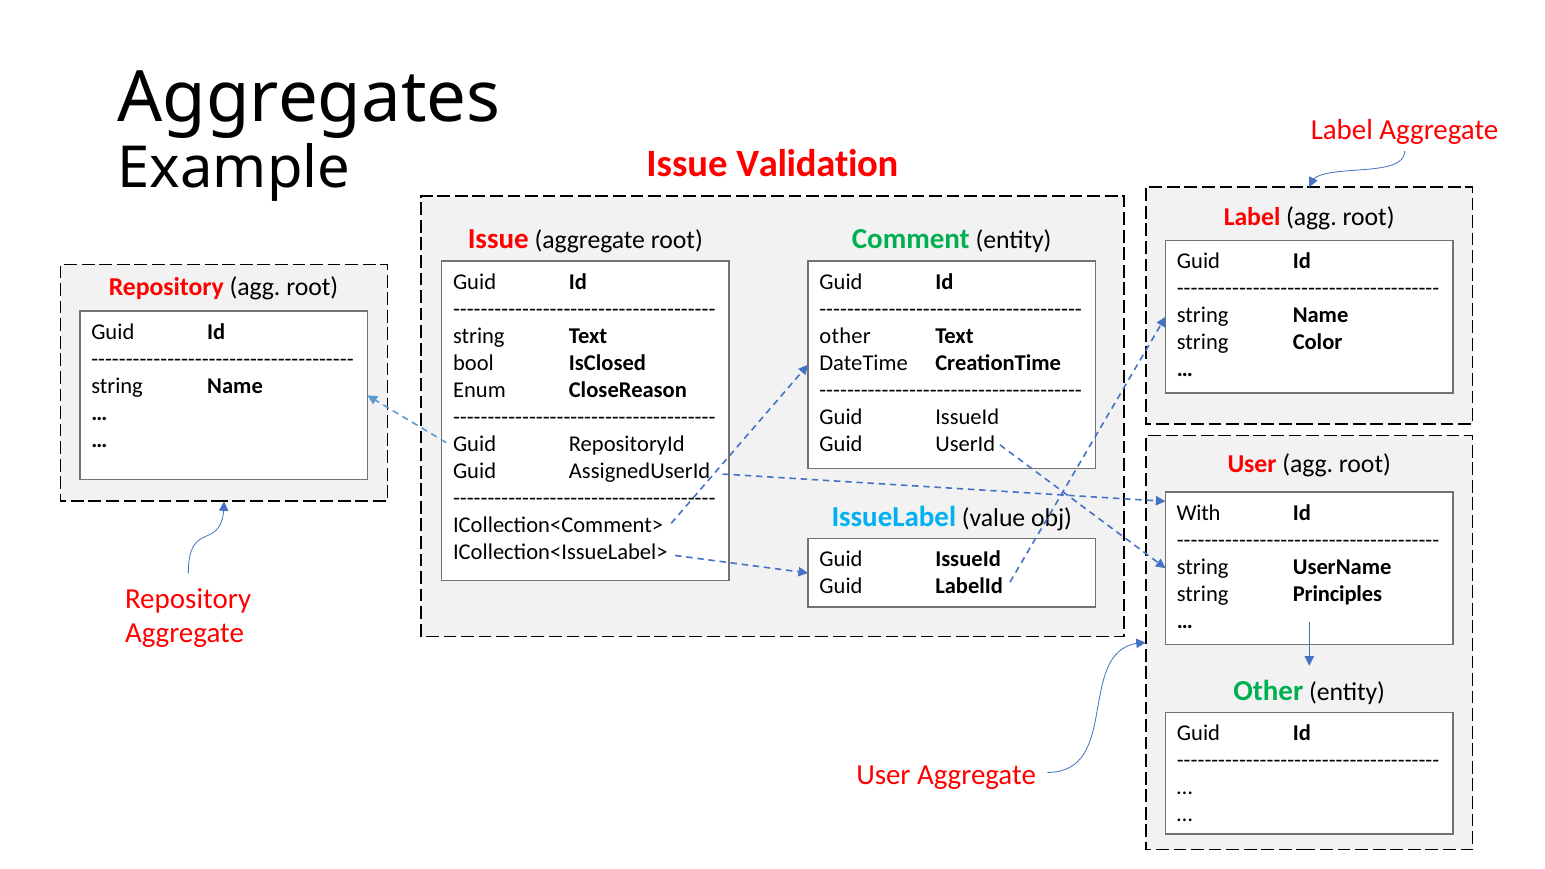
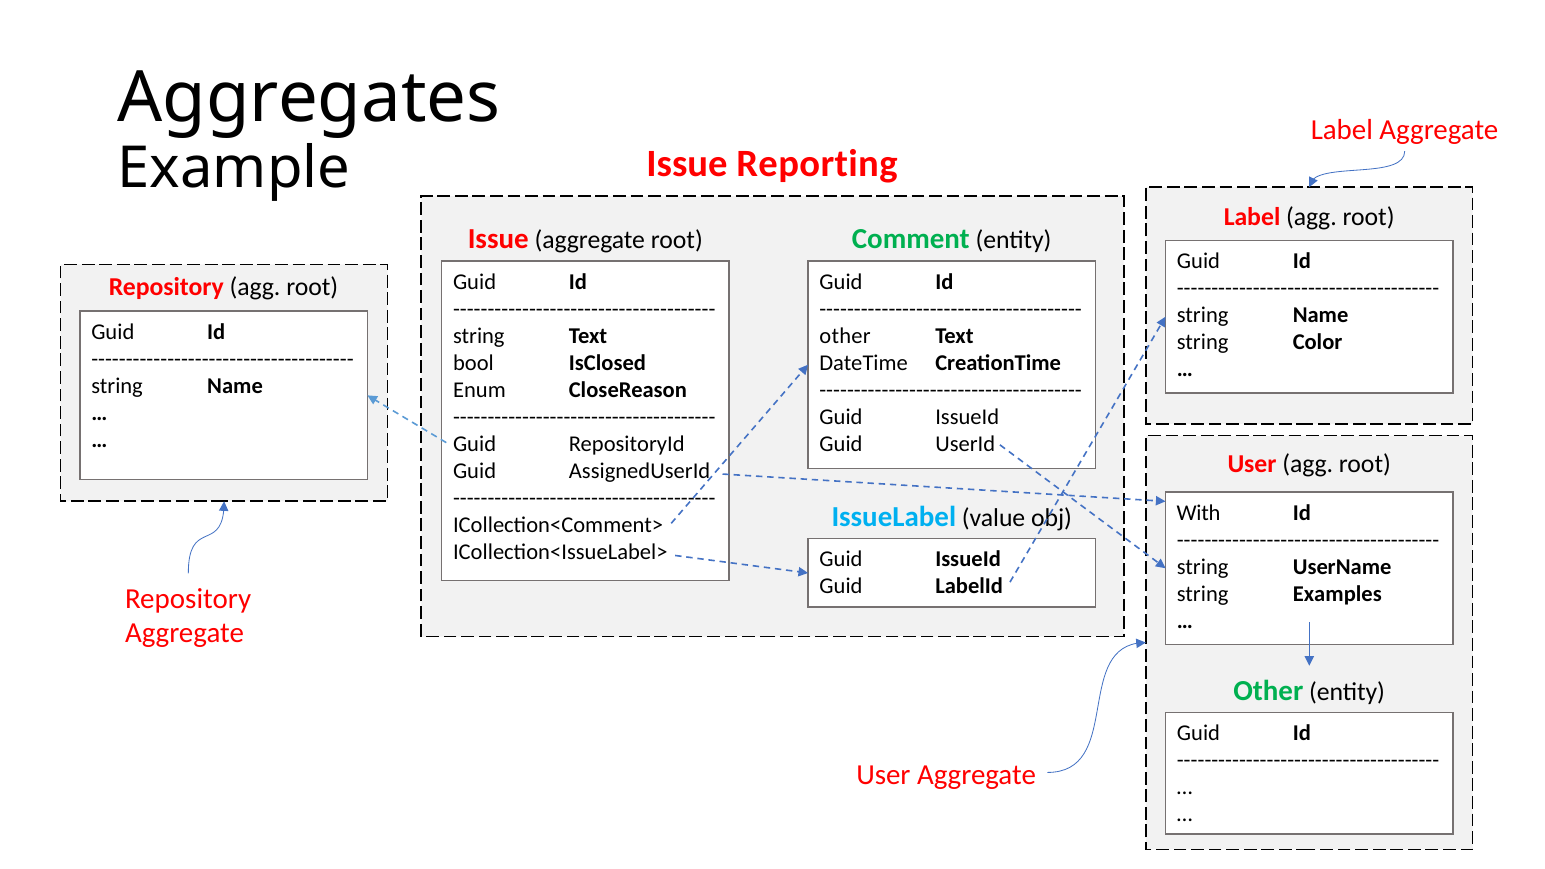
Validation: Validation -> Reporting (817, 164)
Principles: Principles -> Examples (1337, 594)
